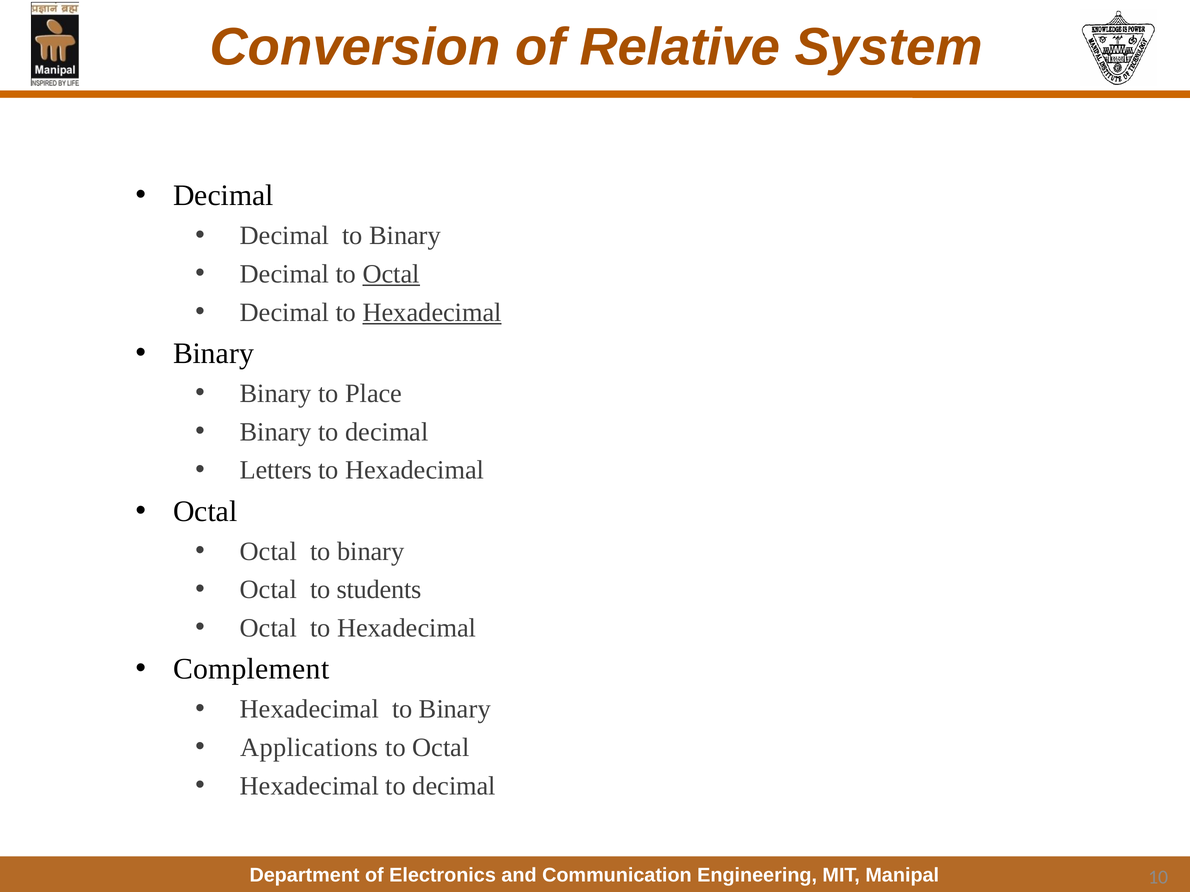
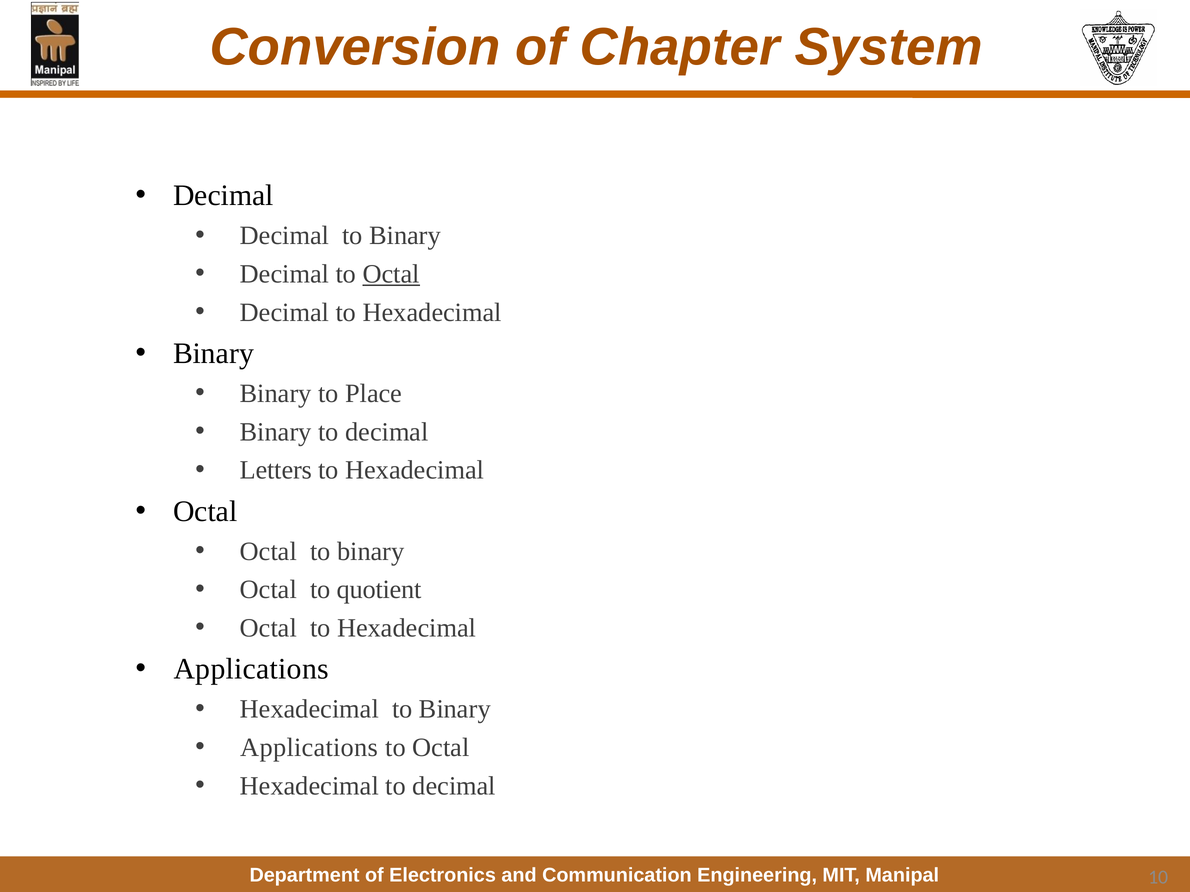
Relative: Relative -> Chapter (680, 48)
Hexadecimal underline: present -> none (432, 312)
students: students -> quotient (379, 590)
Complement: Complement -> Applications (251, 670)
